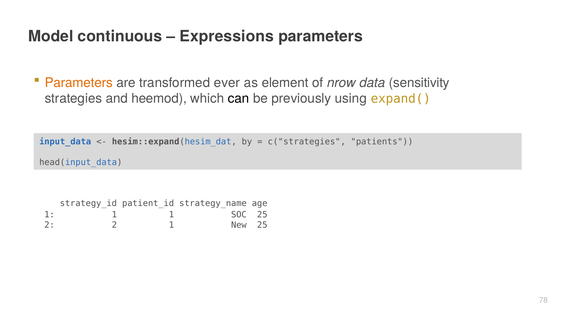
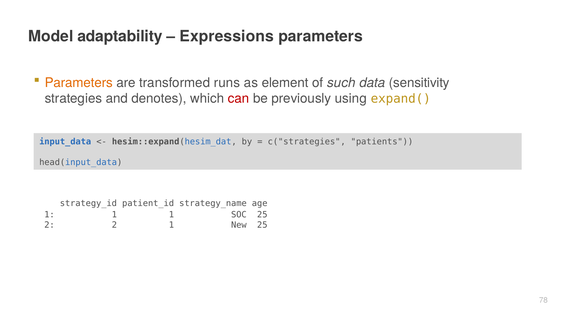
continuous: continuous -> adaptability (120, 36)
ever: ever -> runs (227, 83)
nrow: nrow -> such (341, 83)
heemod: heemod -> denotes (159, 99)
can colour: black -> red (239, 99)
